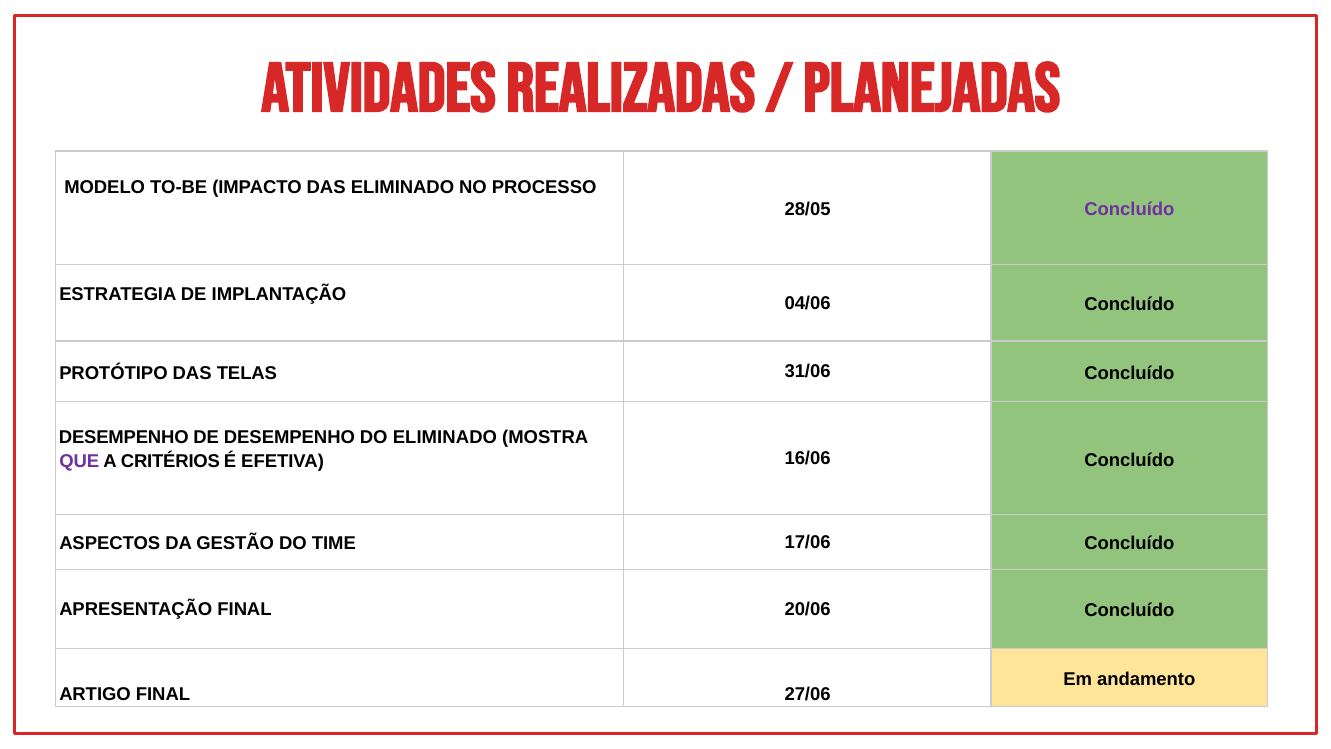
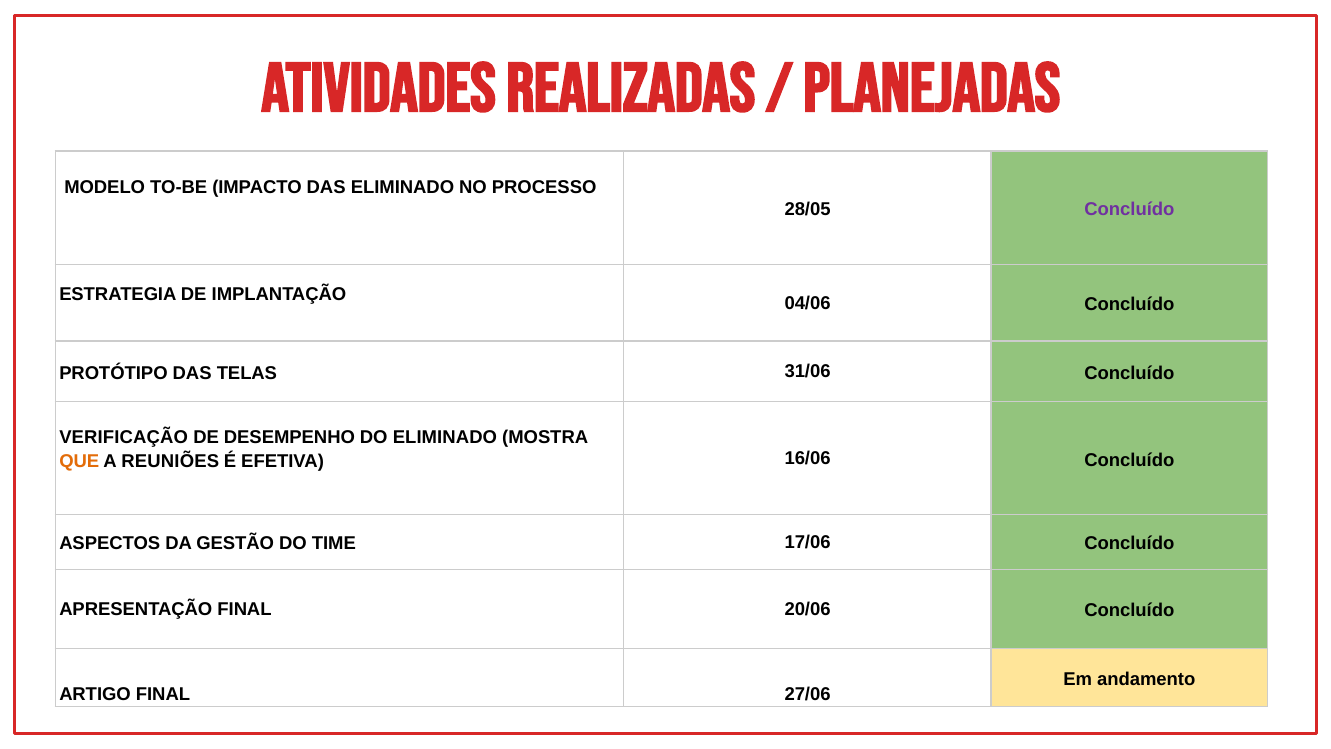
DESEMPENHO: DESEMPENHO -> VERIFICAÇÃO (124, 438)
QUE colour: purple -> orange (79, 461)
CRITÉRIOS: CRITÉRIOS -> REUNIÕES (170, 461)
